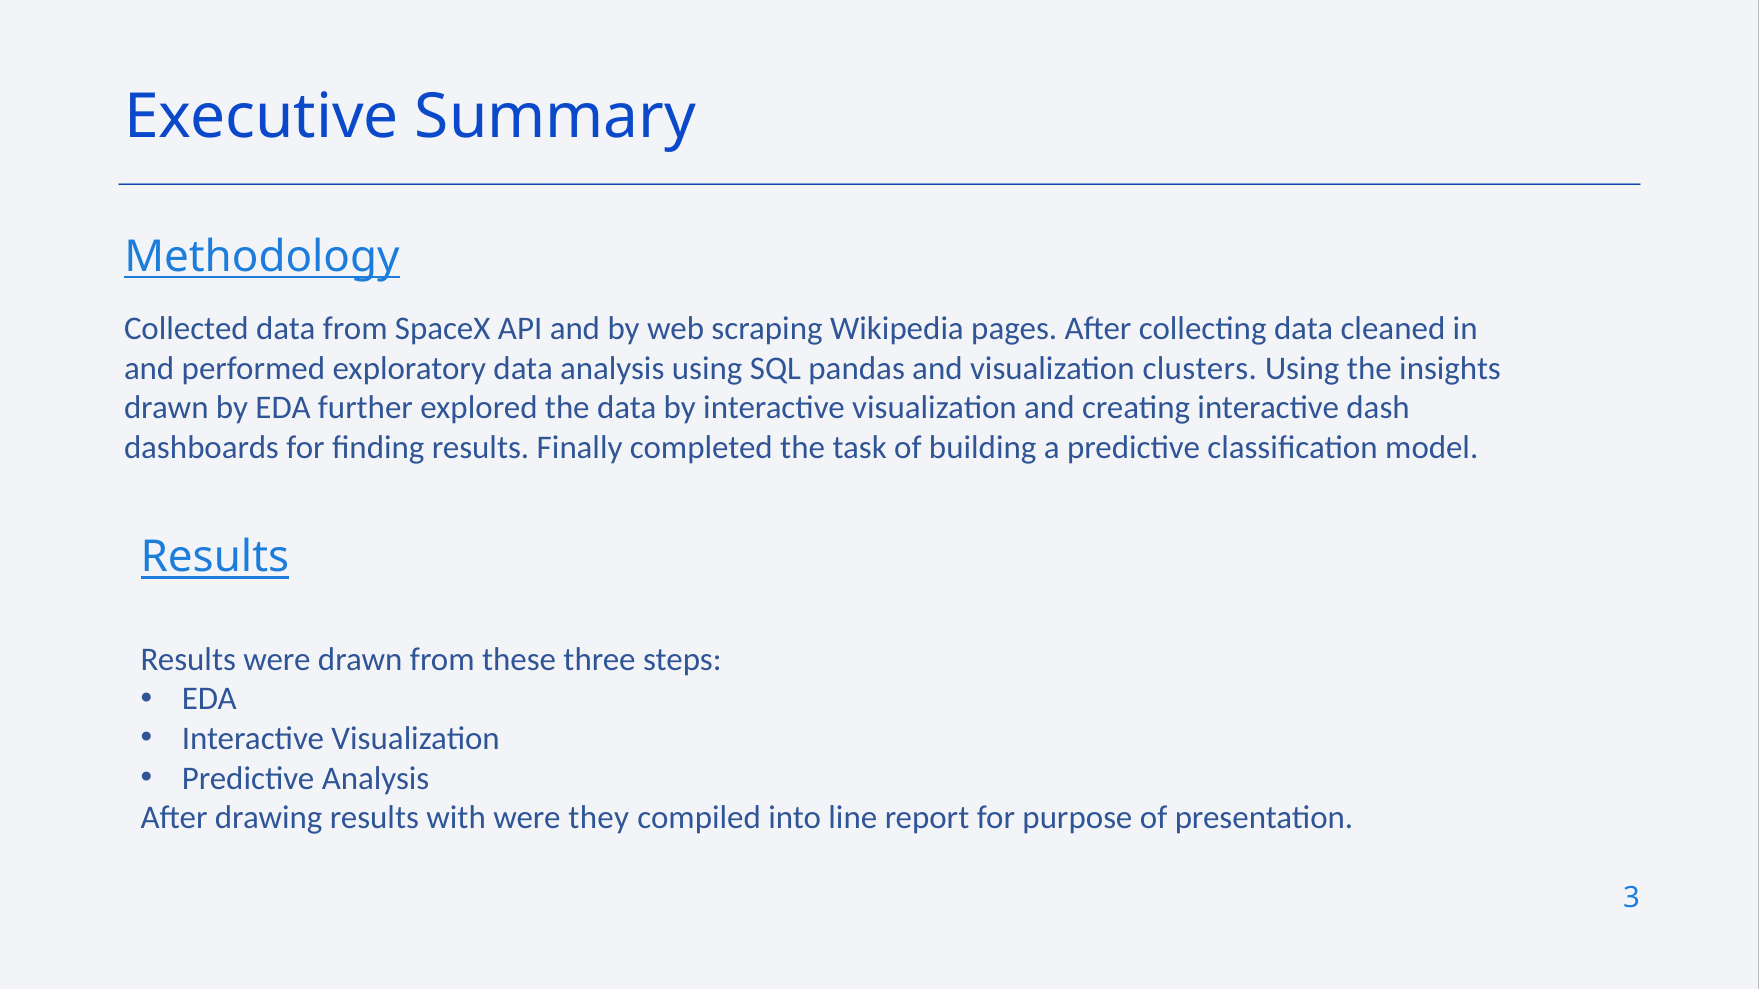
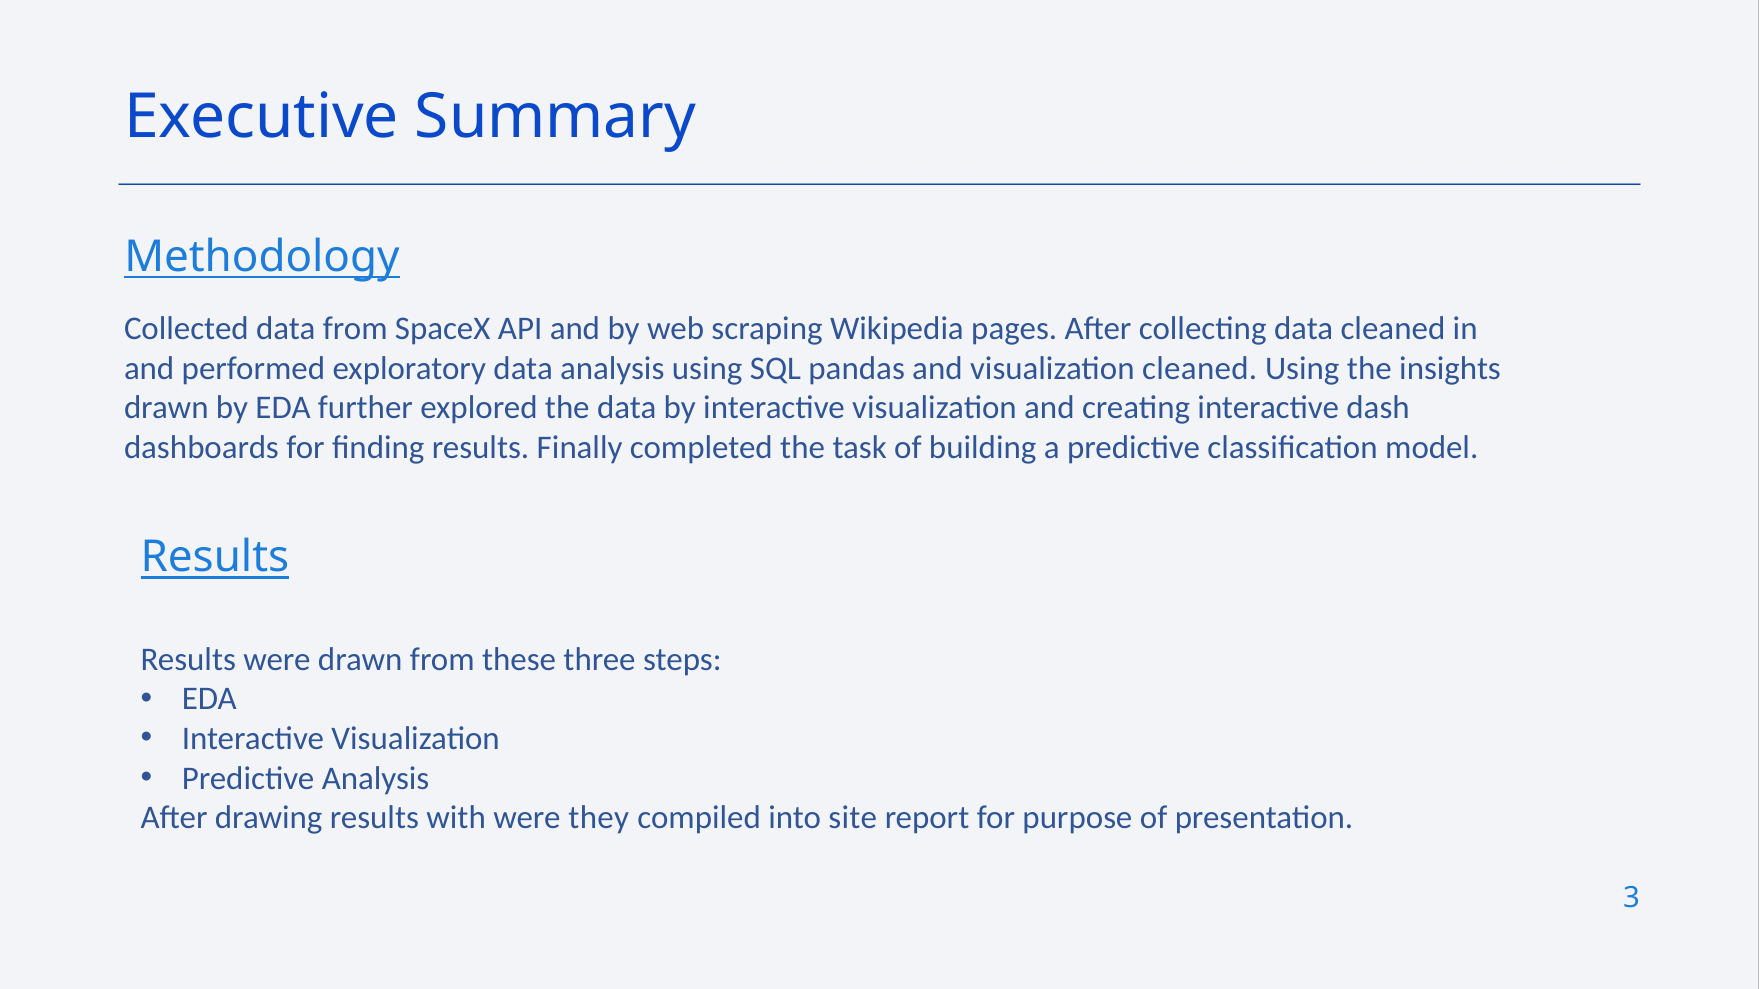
visualization clusters: clusters -> cleaned (1200, 369)
line: line -> site (853, 818)
